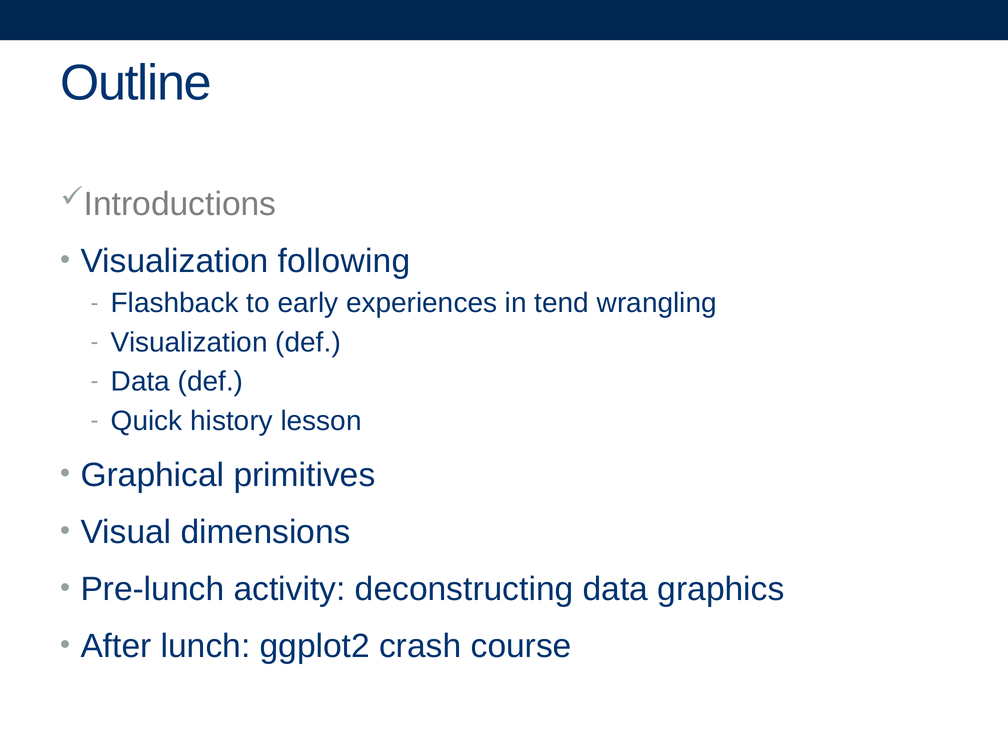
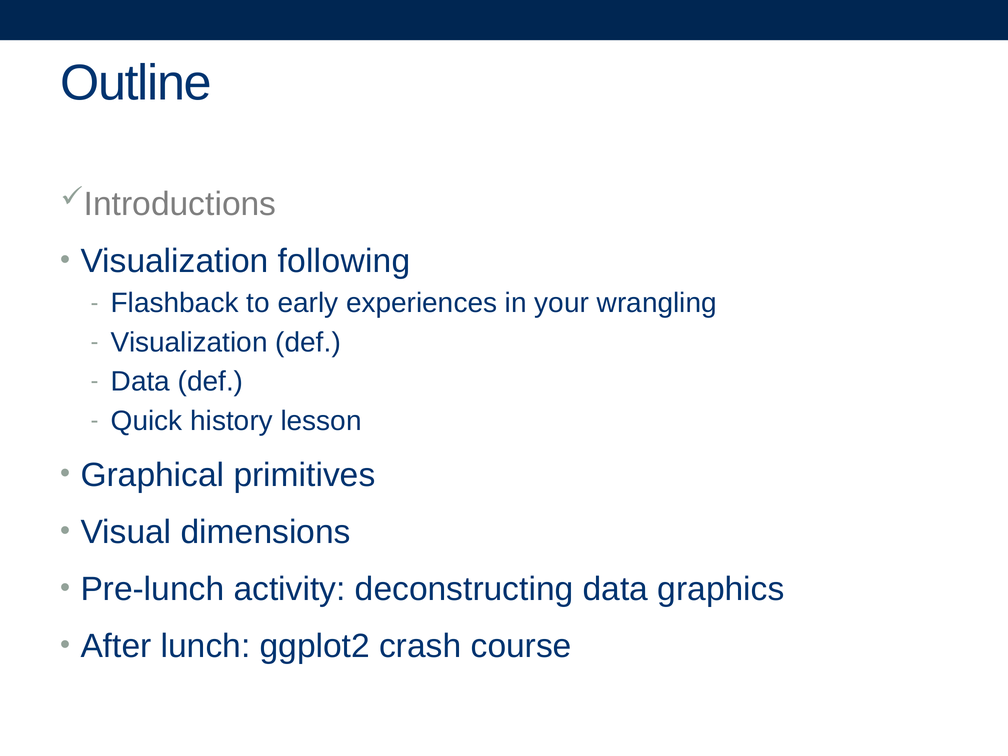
tend: tend -> your (562, 303)
